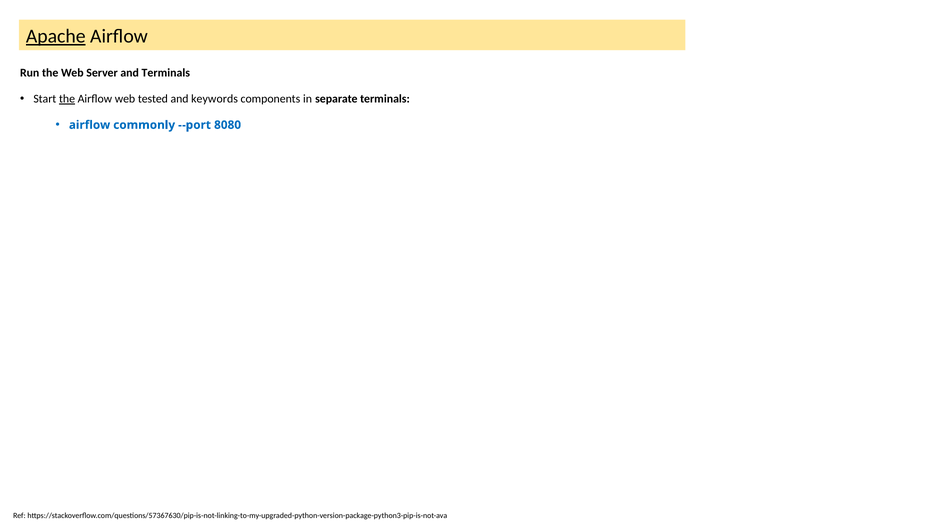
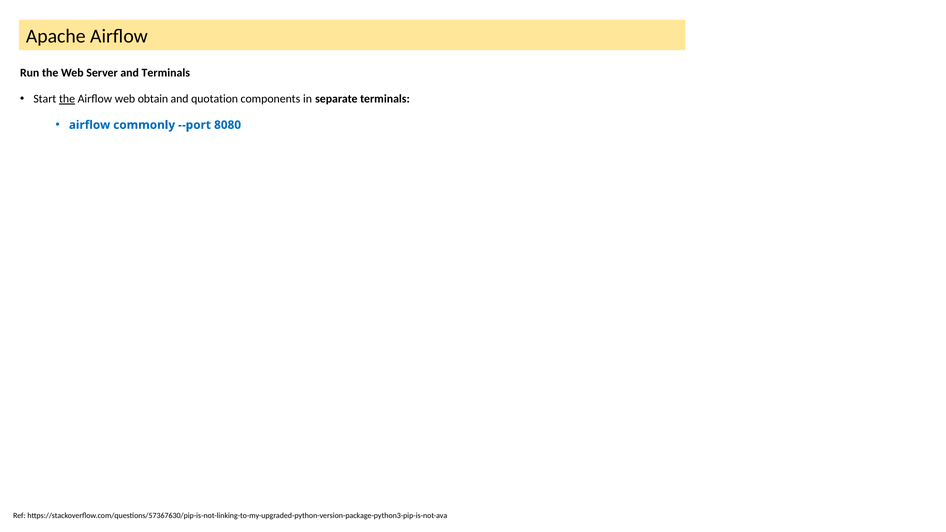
Apache underline: present -> none (56, 36)
tested: tested -> obtain (153, 99)
keywords: keywords -> quotation (215, 99)
